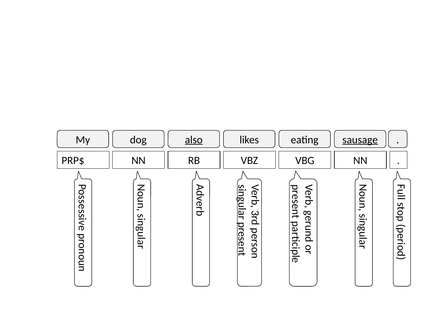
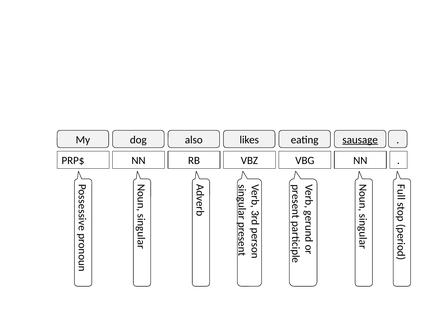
also underline: present -> none (194, 140)
